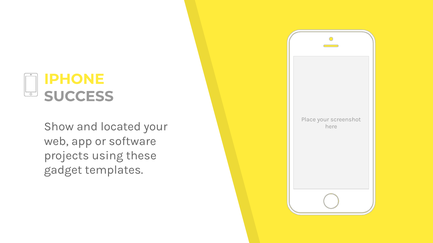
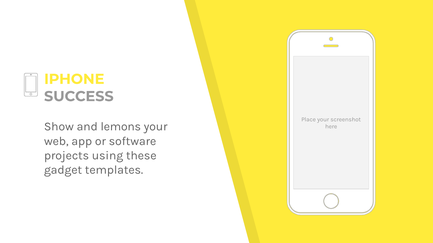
located: located -> lemons (121, 127)
